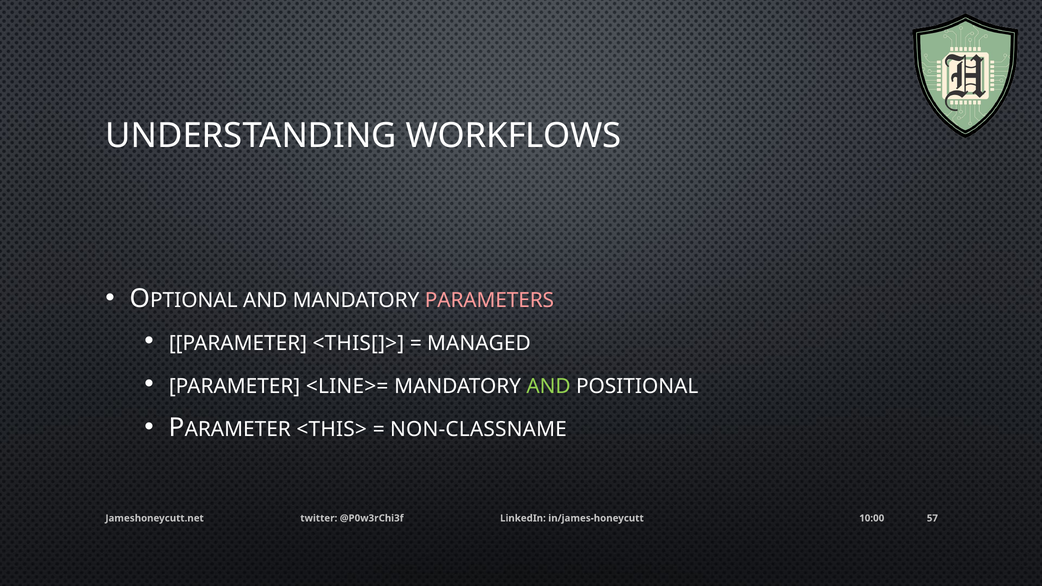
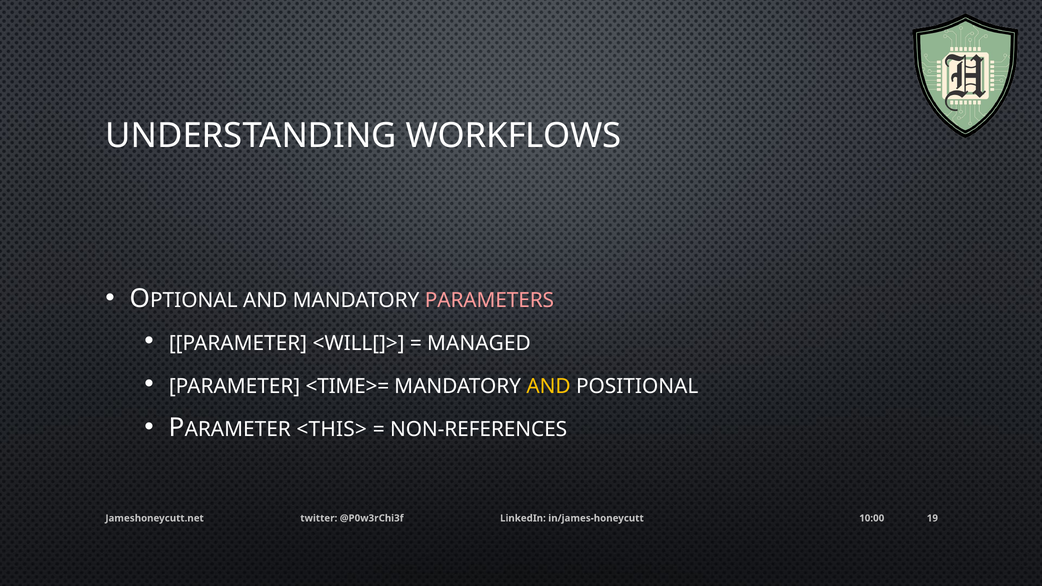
<THIS[]>: <THIS[]> -> <WILL[]> (359, 343)
<LINE>=: <LINE>= -> <TIME>= (347, 386)
AND colour: light green -> yellow (549, 386)
NON-CLASSNAME: NON-CLASSNAME -> NON-REFERENCES (479, 429)
57: 57 -> 19 (932, 518)
